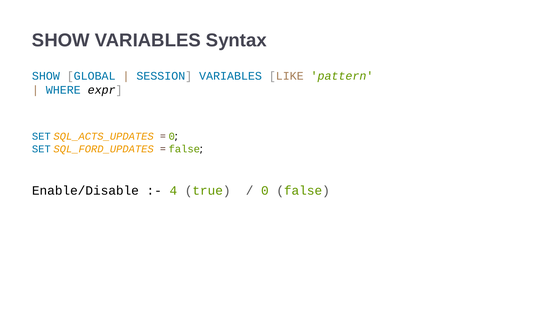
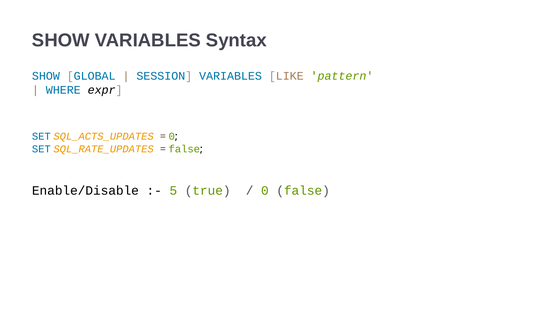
SQL_FORD_UPDATES: SQL_FORD_UPDATES -> SQL_RATE_UPDATES (104, 149)
4: 4 -> 5 (173, 190)
